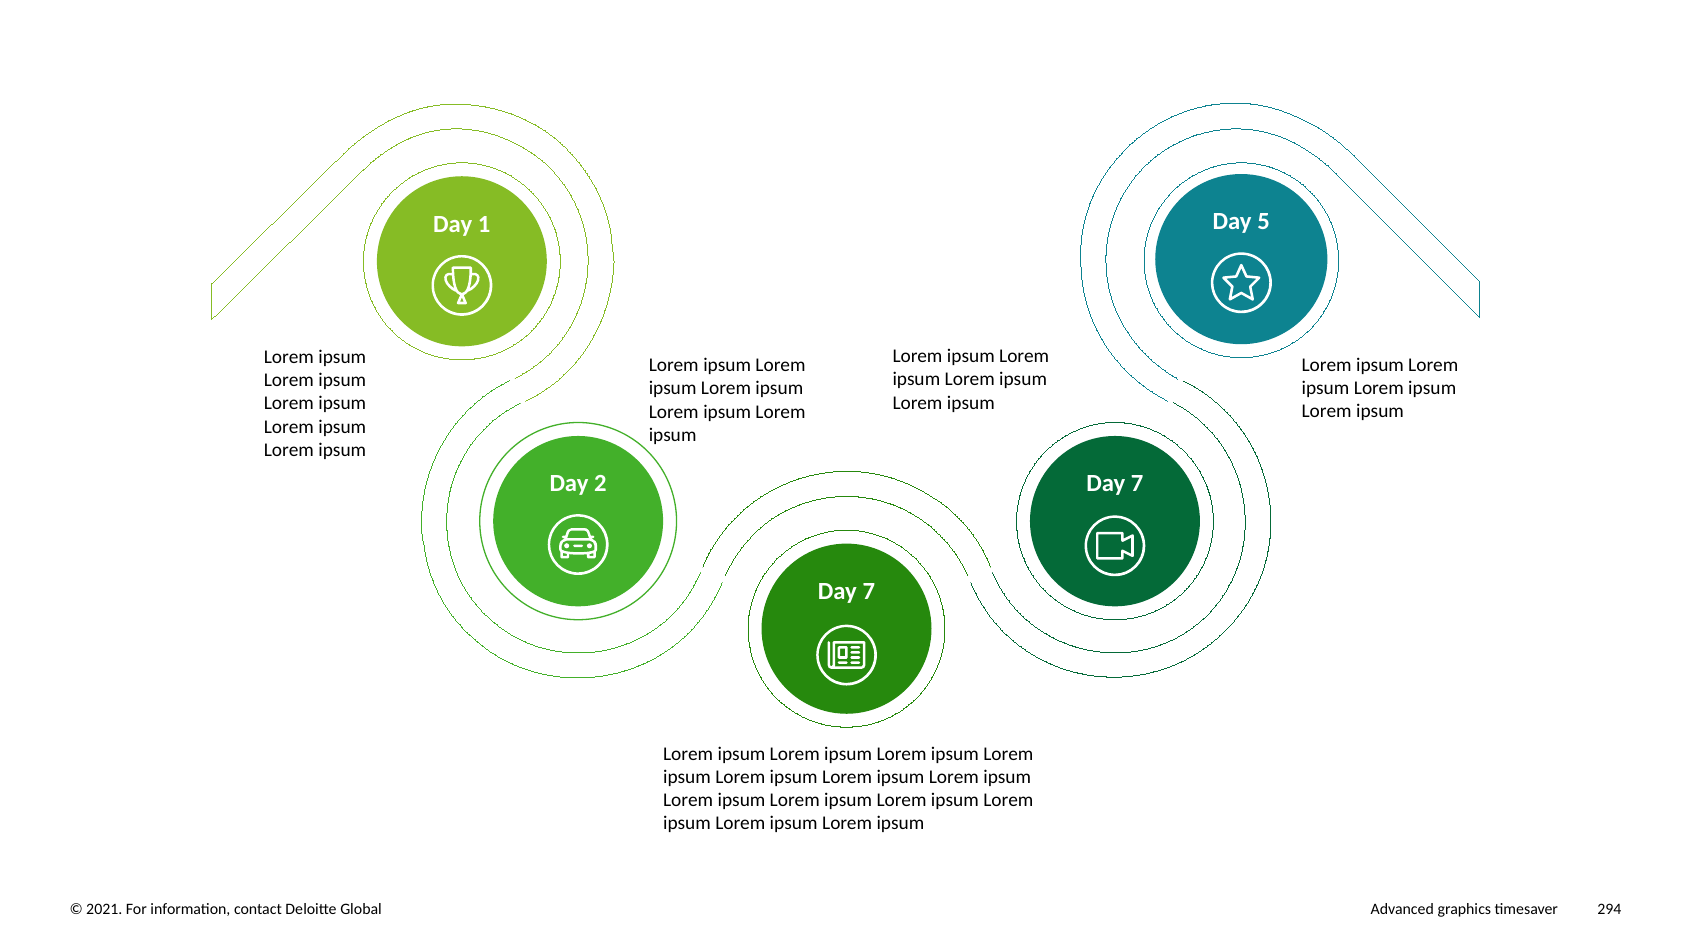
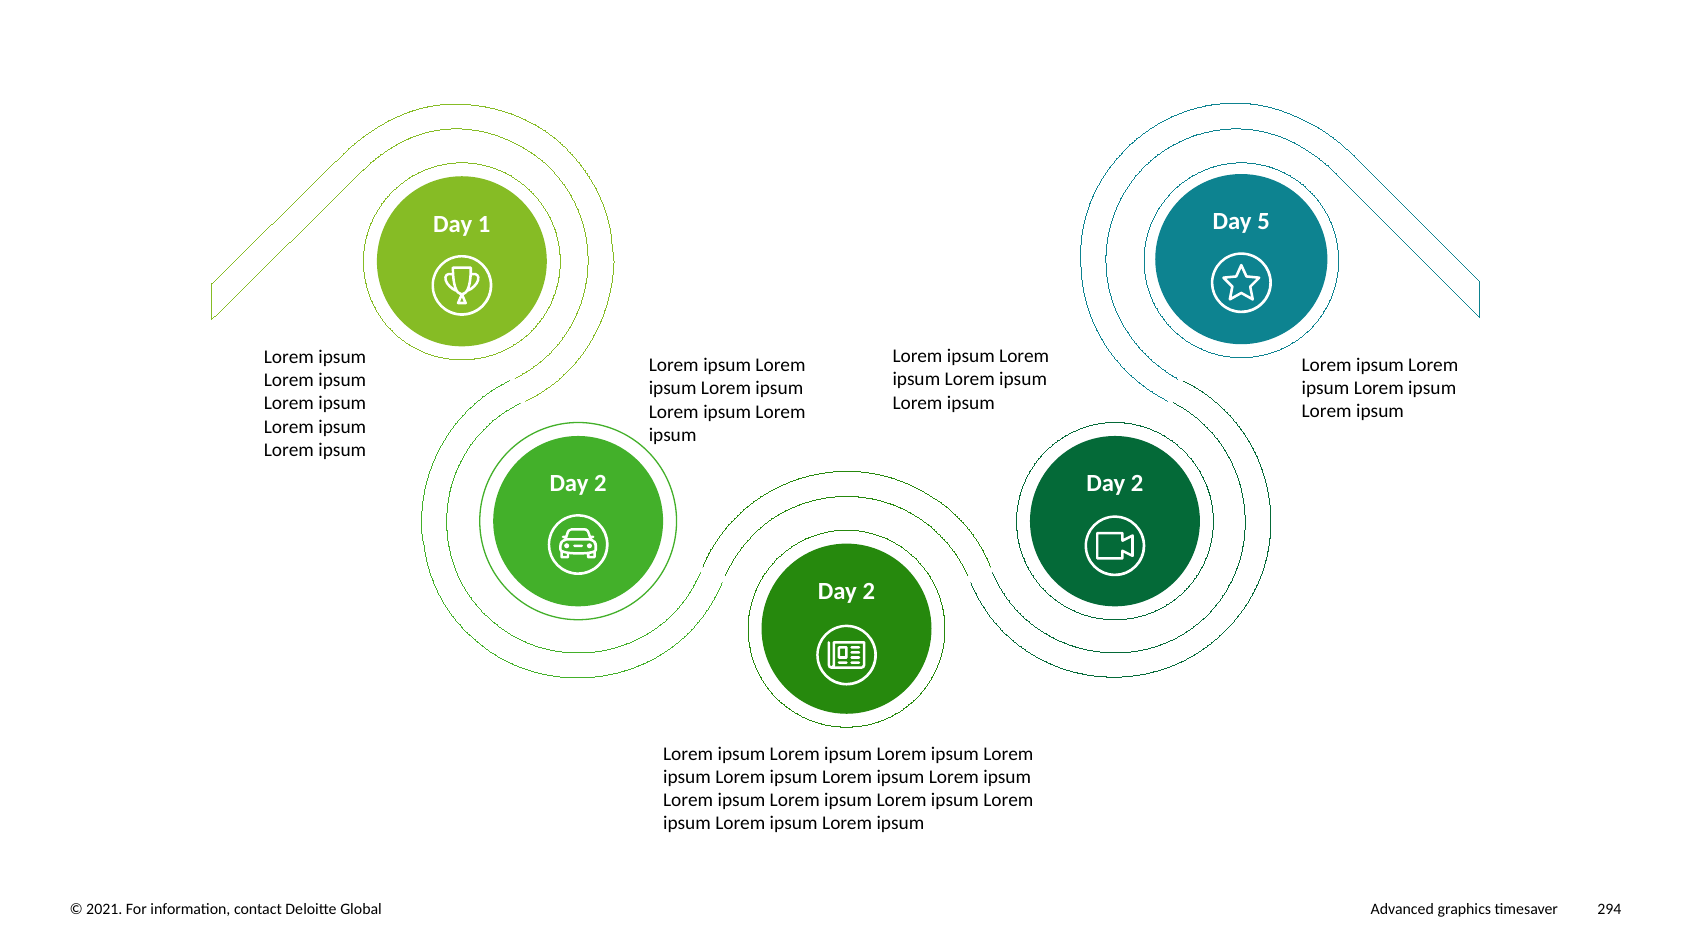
7: 7 -> 2 (1137, 484)
7: 7 -> 2 (869, 591)
